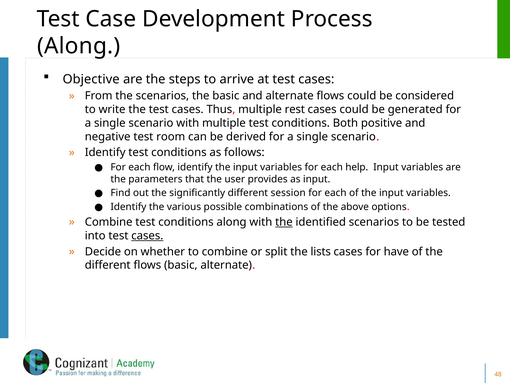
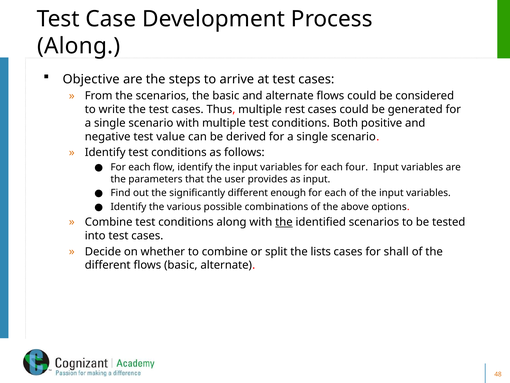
room: room -> value (171, 136)
help: help -> four (357, 167)
session: session -> enough (288, 193)
cases underline: present -> none (147, 235)
have: have -> shall (396, 251)
